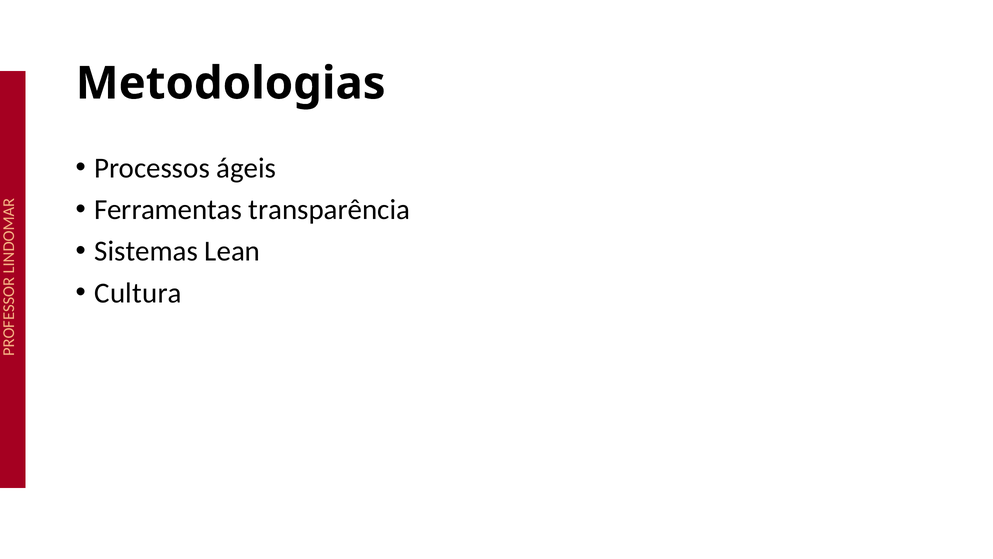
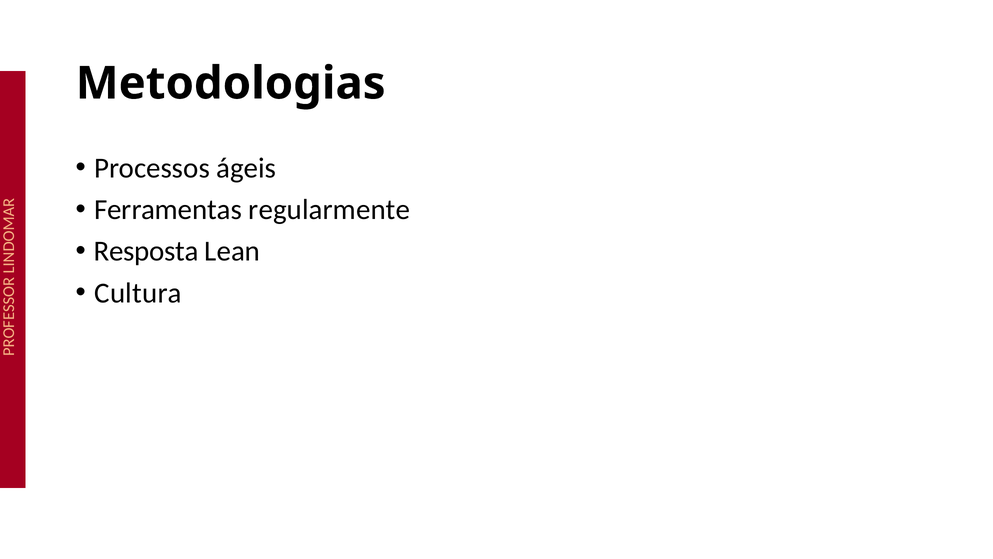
transparência: transparência -> regularmente (329, 210)
Sistemas: Sistemas -> Resposta (146, 251)
